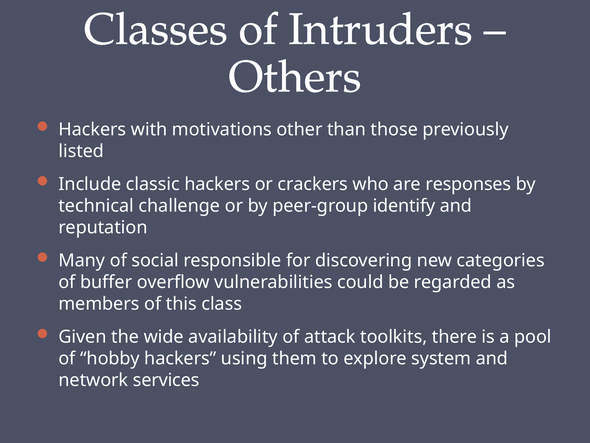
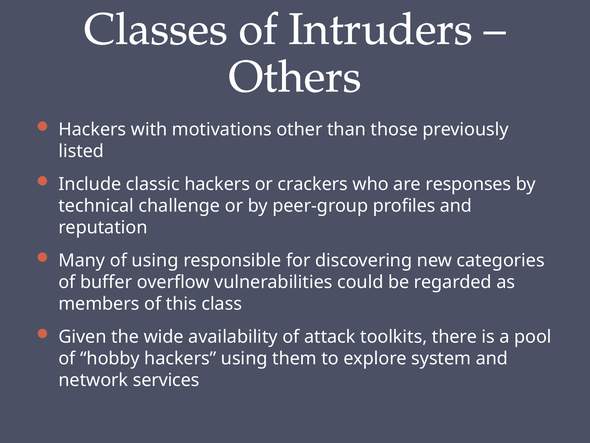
identify: identify -> profiles (404, 206)
of social: social -> using (155, 260)
